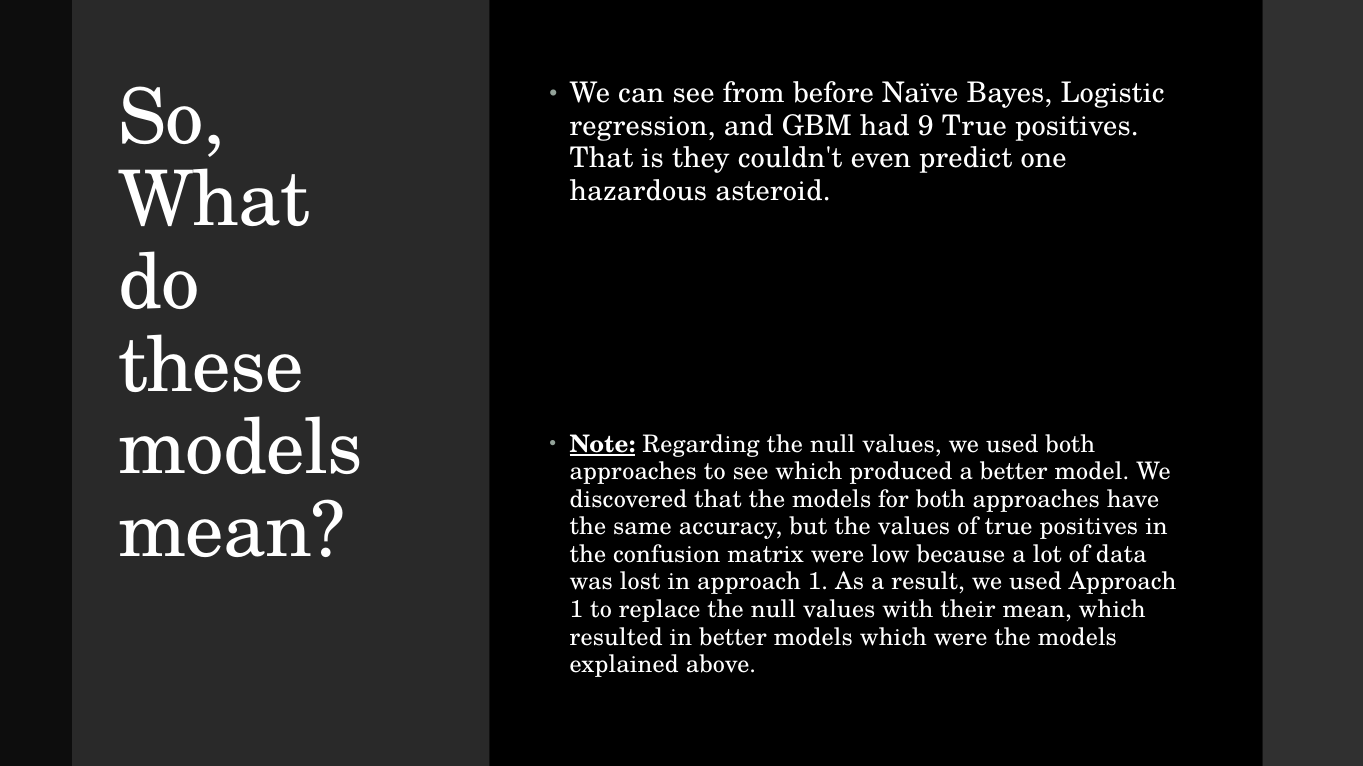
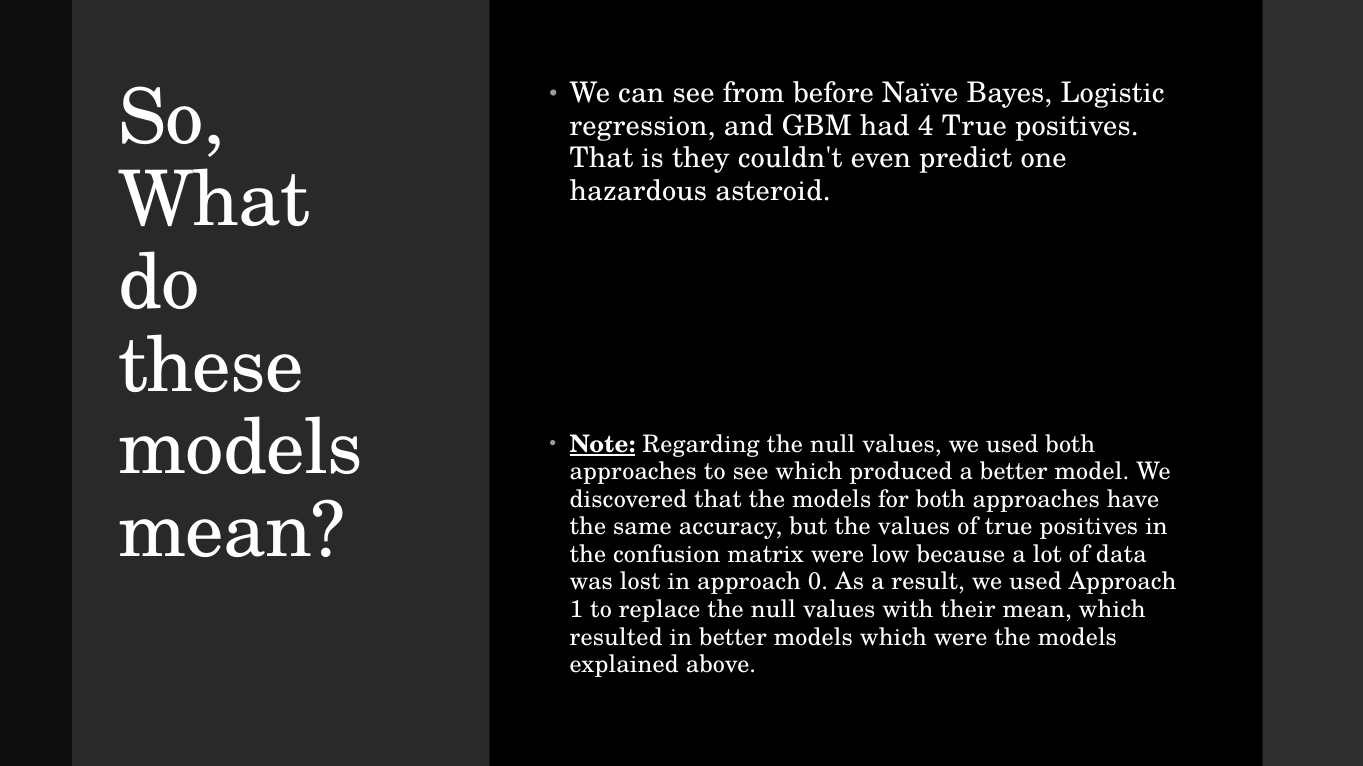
9: 9 -> 4 (926, 126)
in approach 1: 1 -> 0 (818, 583)
